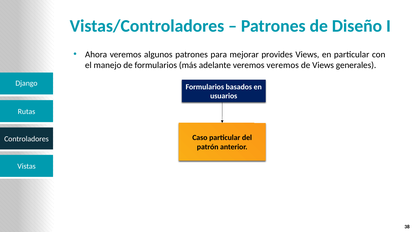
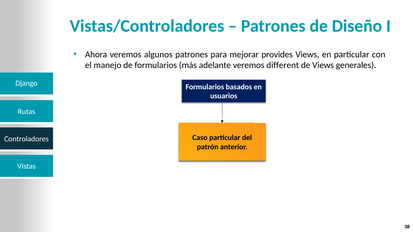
veremos veremos: veremos -> different (283, 65)
